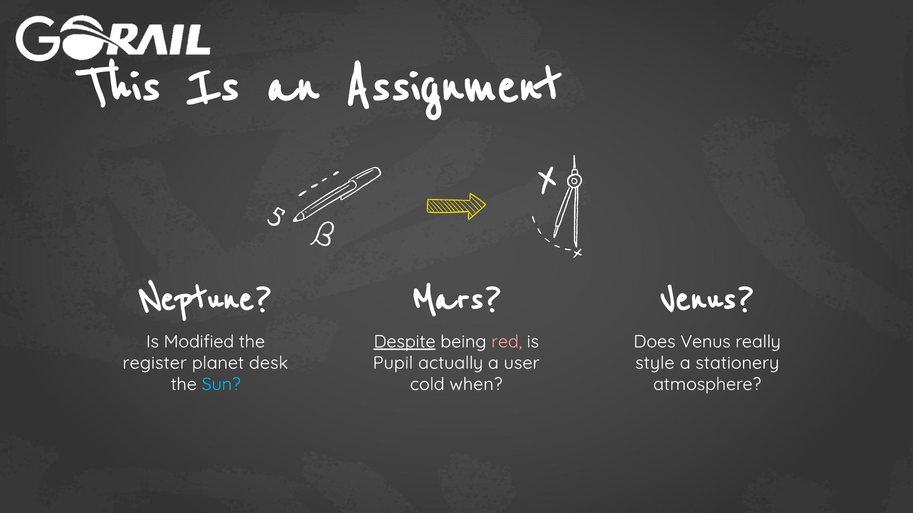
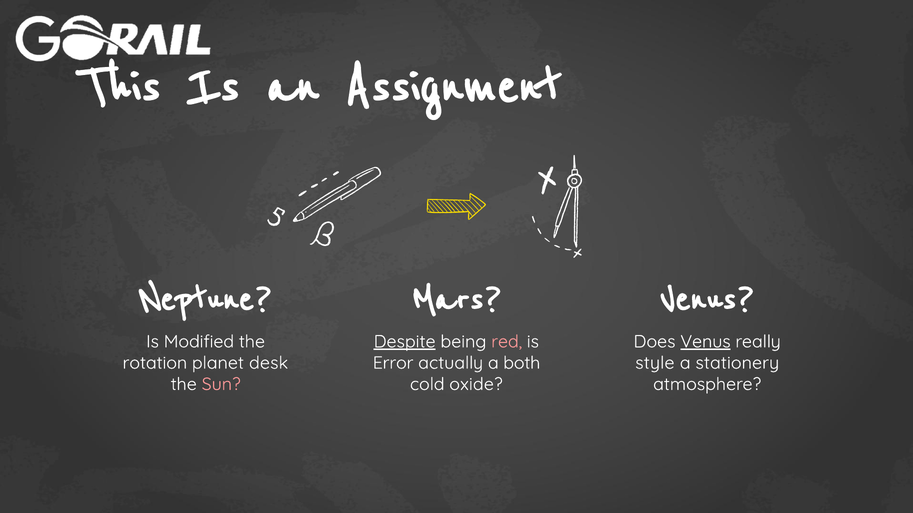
Venus underline: none -> present (705, 342)
register: register -> rotation (155, 363)
Pupil: Pupil -> Error (393, 363)
user: user -> both (522, 363)
Sun colour: light blue -> pink (221, 385)
when: when -> oxide (476, 385)
